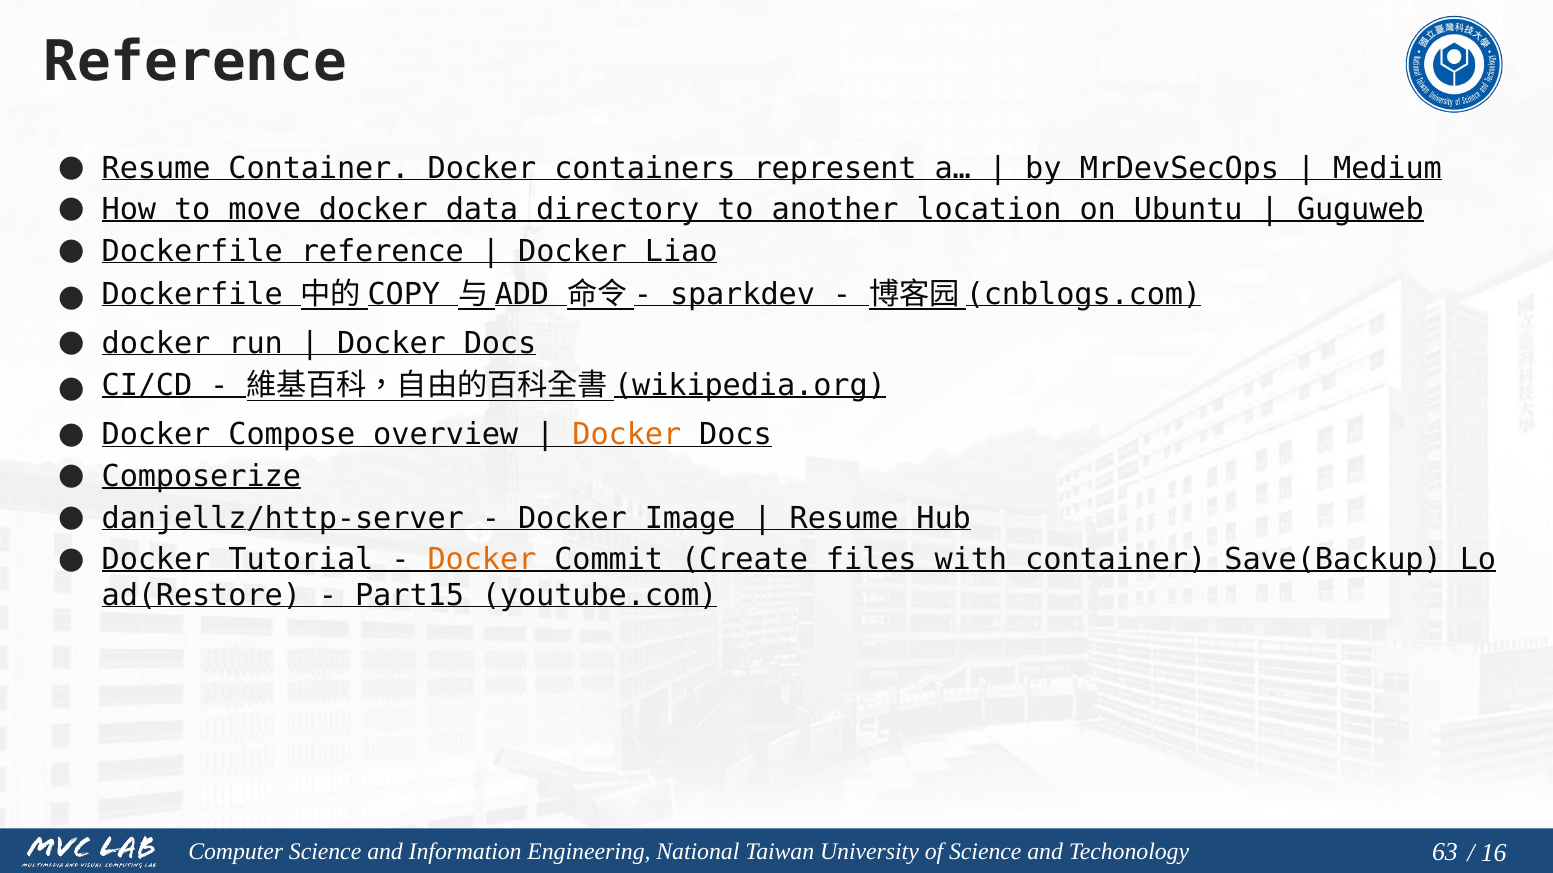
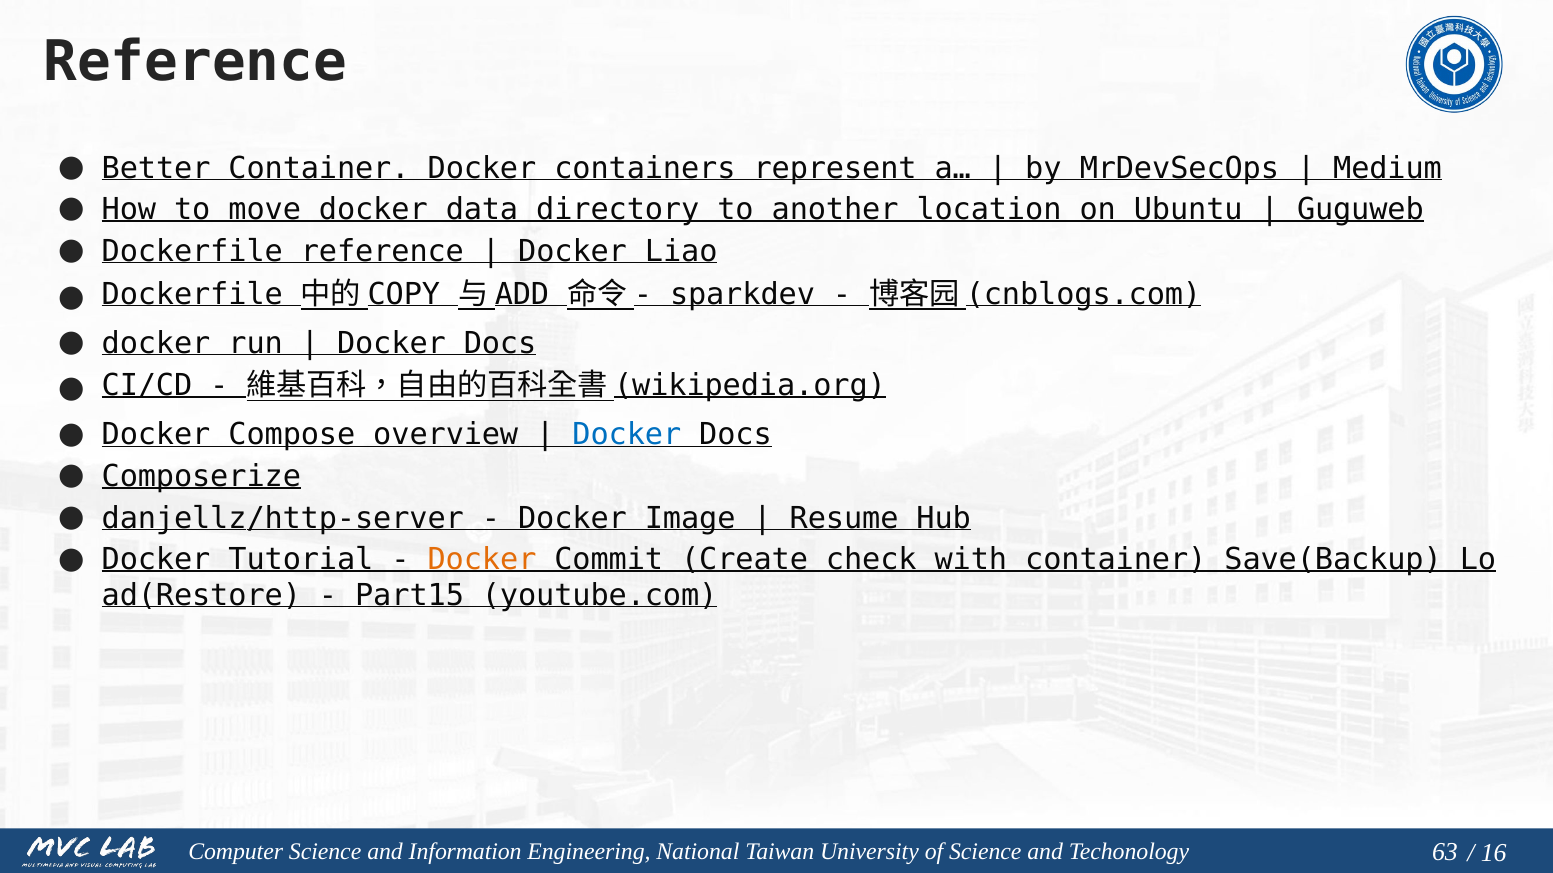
Resume: Resume -> Better (156, 168)
Docker colour: orange -> blue (627, 435)
files: files -> check (871, 560)
